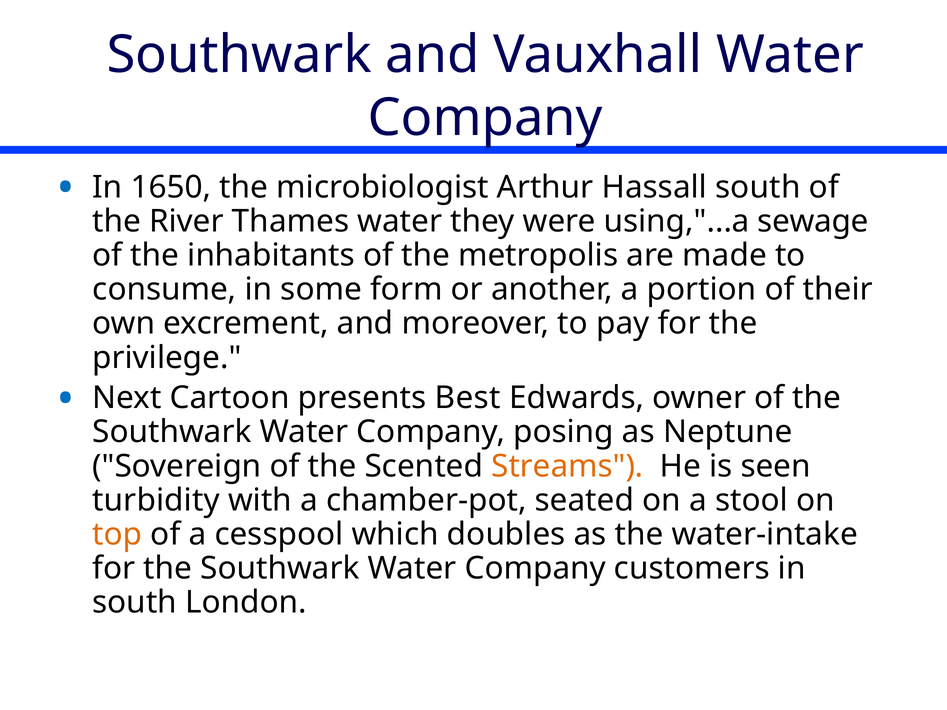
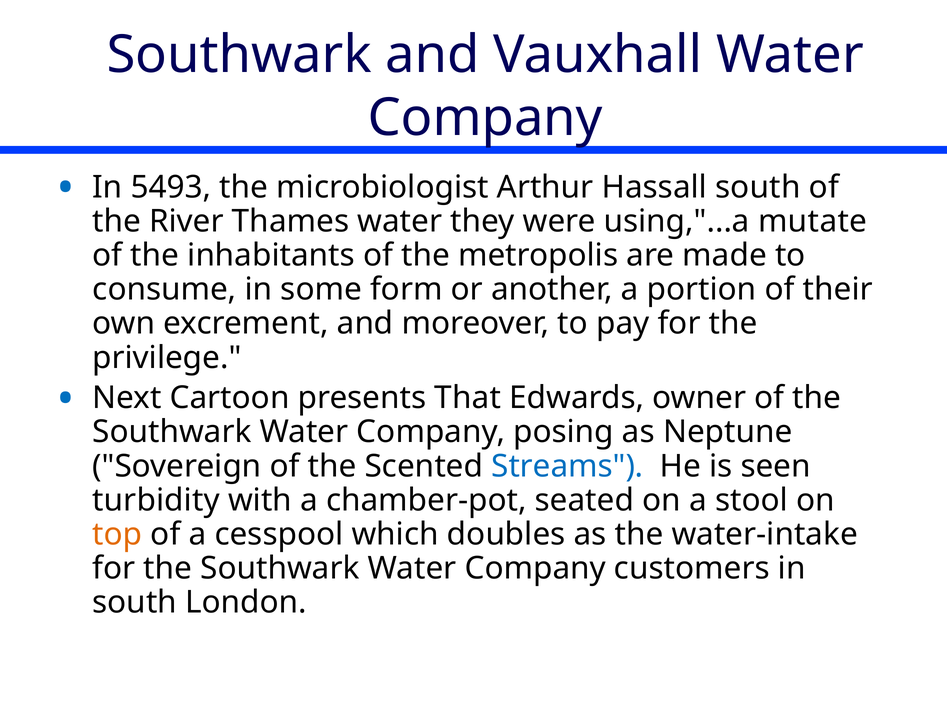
1650: 1650 -> 5493 (171, 187)
sewage: sewage -> mutate (813, 221)
Best: Best -> That (468, 398)
Streams colour: orange -> blue (567, 466)
